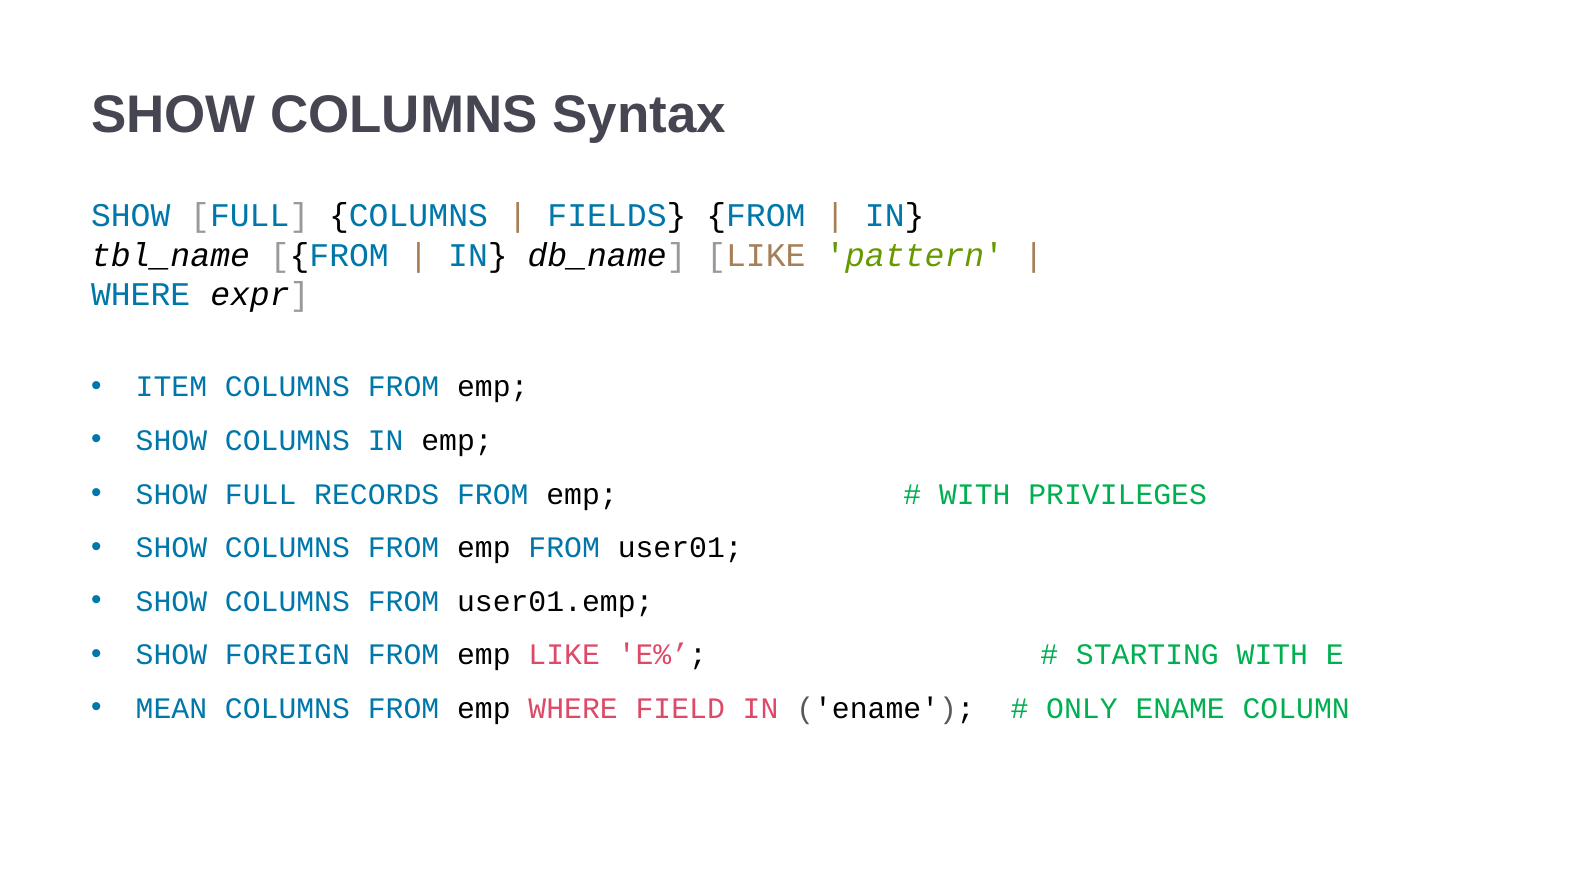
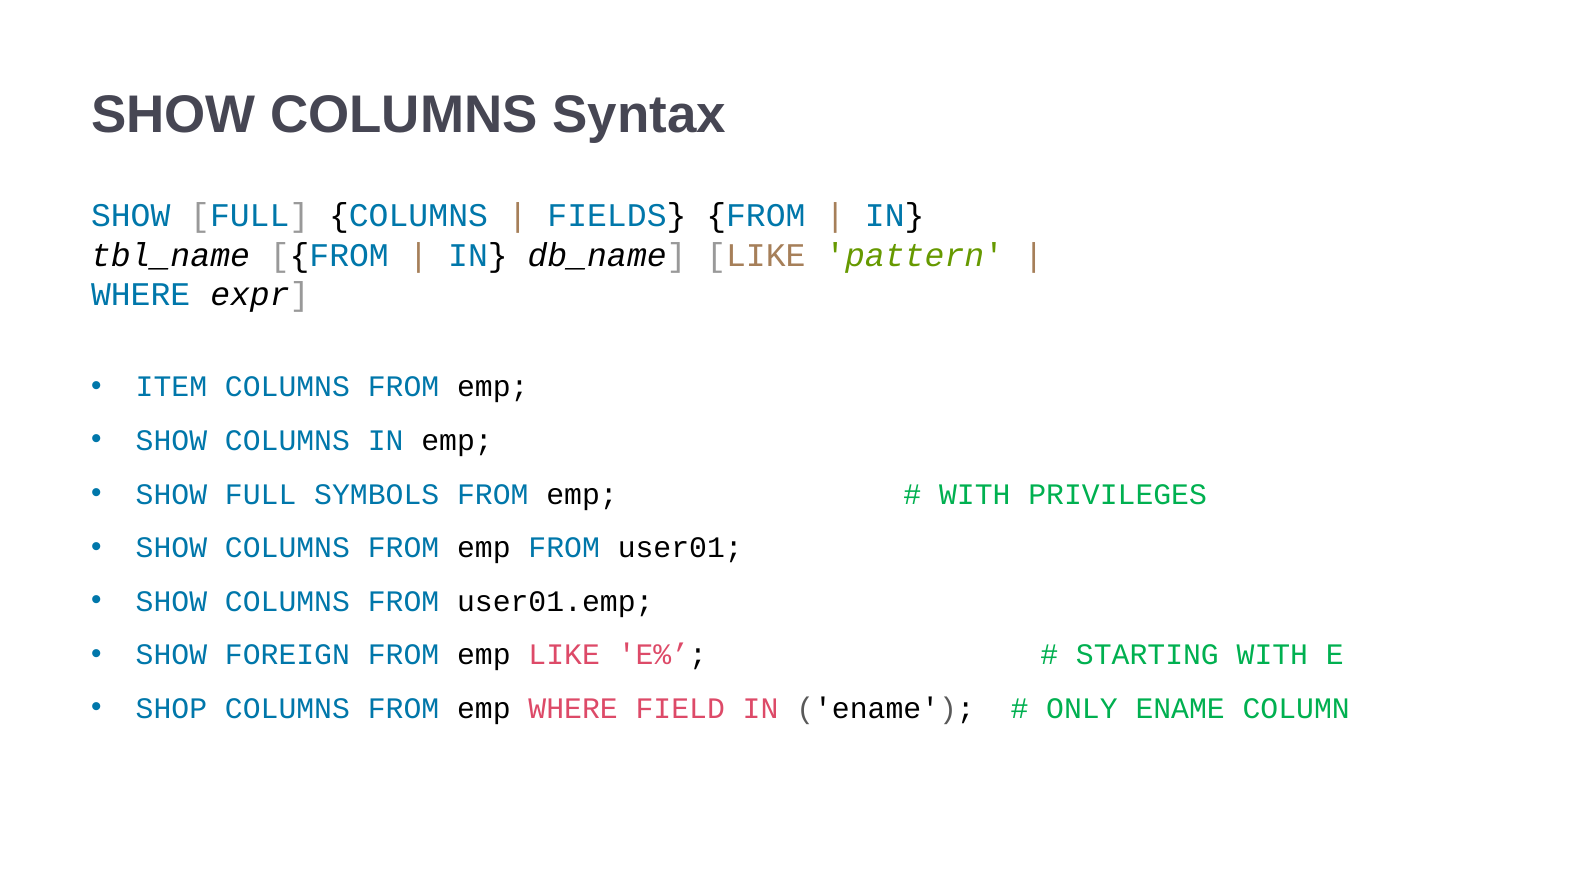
RECORDS: RECORDS -> SYMBOLS (377, 494)
MEAN: MEAN -> SHOP (171, 708)
